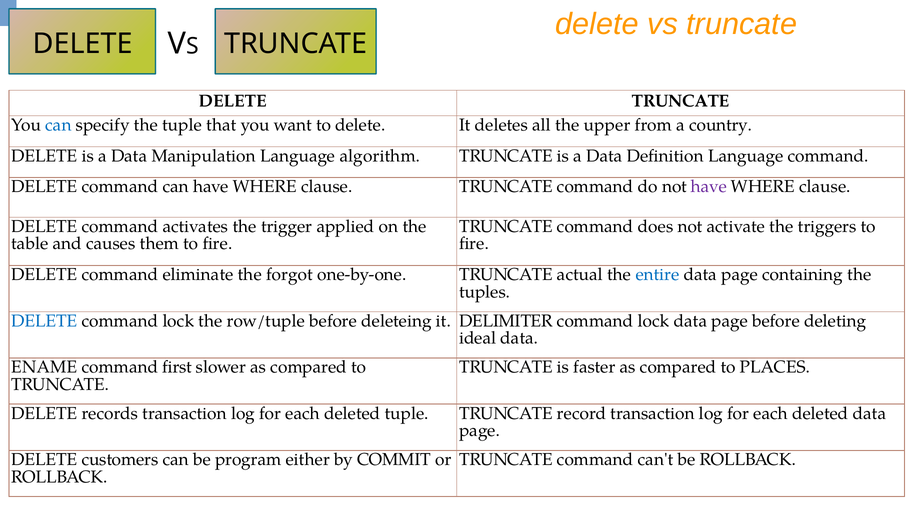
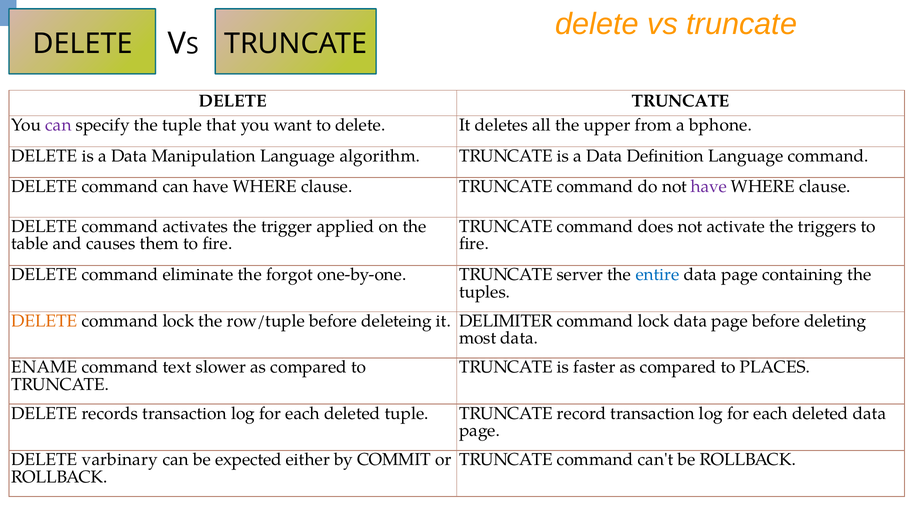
can colour: blue -> purple (58, 125)
country: country -> bphone (721, 125)
actual: actual -> server (580, 275)
DELETE colour: blue -> orange (44, 321)
ideal: ideal -> most (478, 338)
first: first -> text (177, 367)
customers: customers -> varbinary (120, 460)
program: program -> expected (248, 460)
